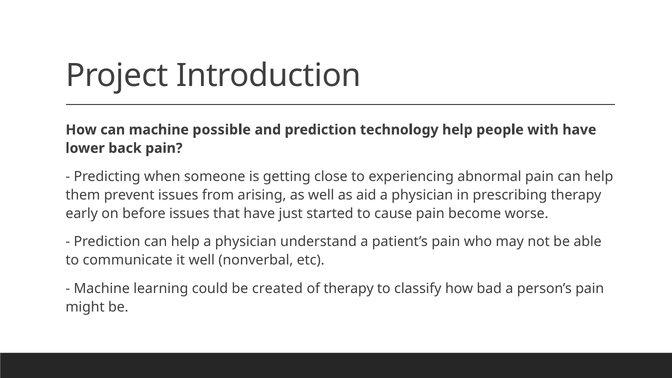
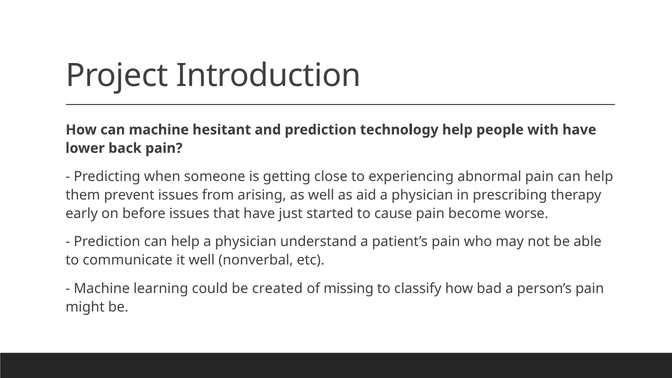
possible: possible -> hesitant (222, 130)
of therapy: therapy -> missing (349, 288)
